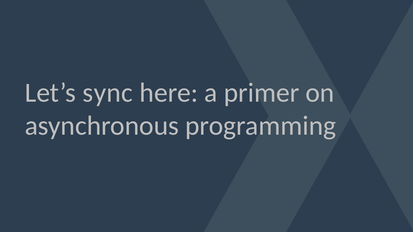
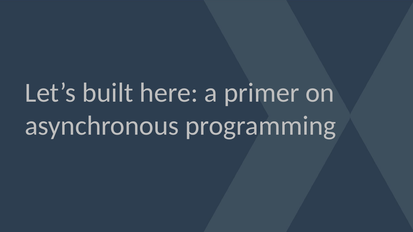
sync: sync -> built (108, 93)
